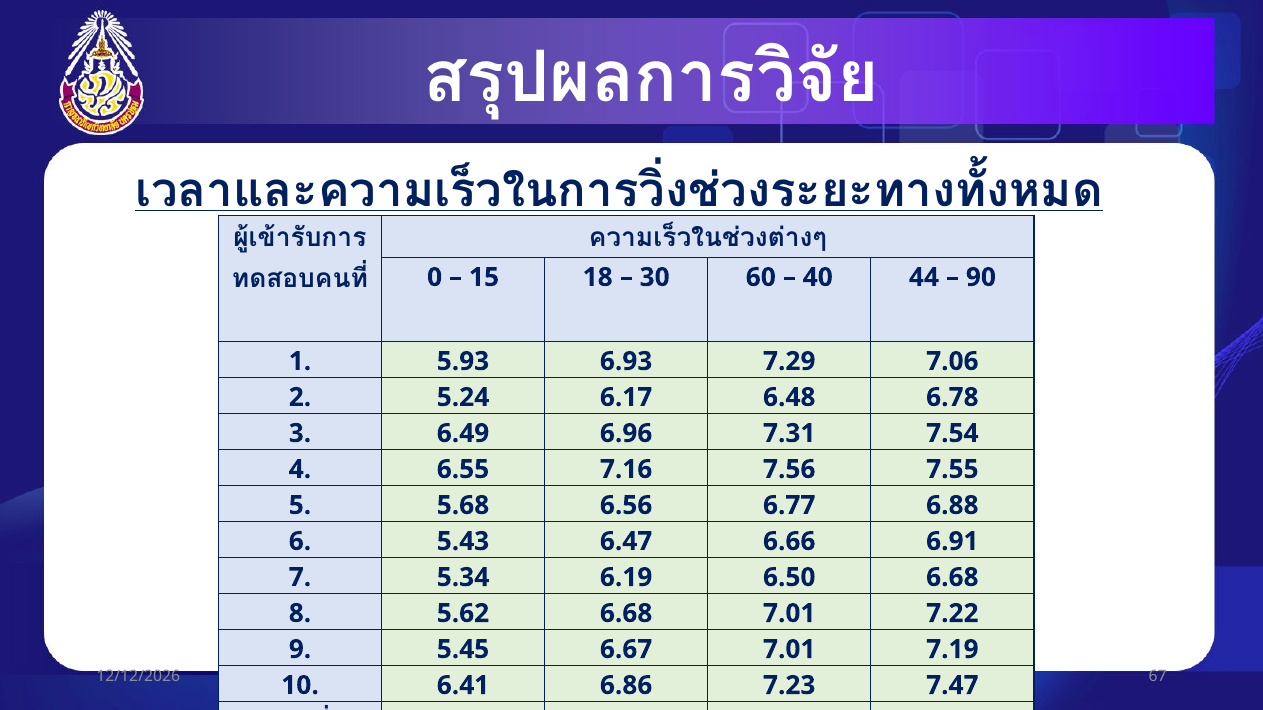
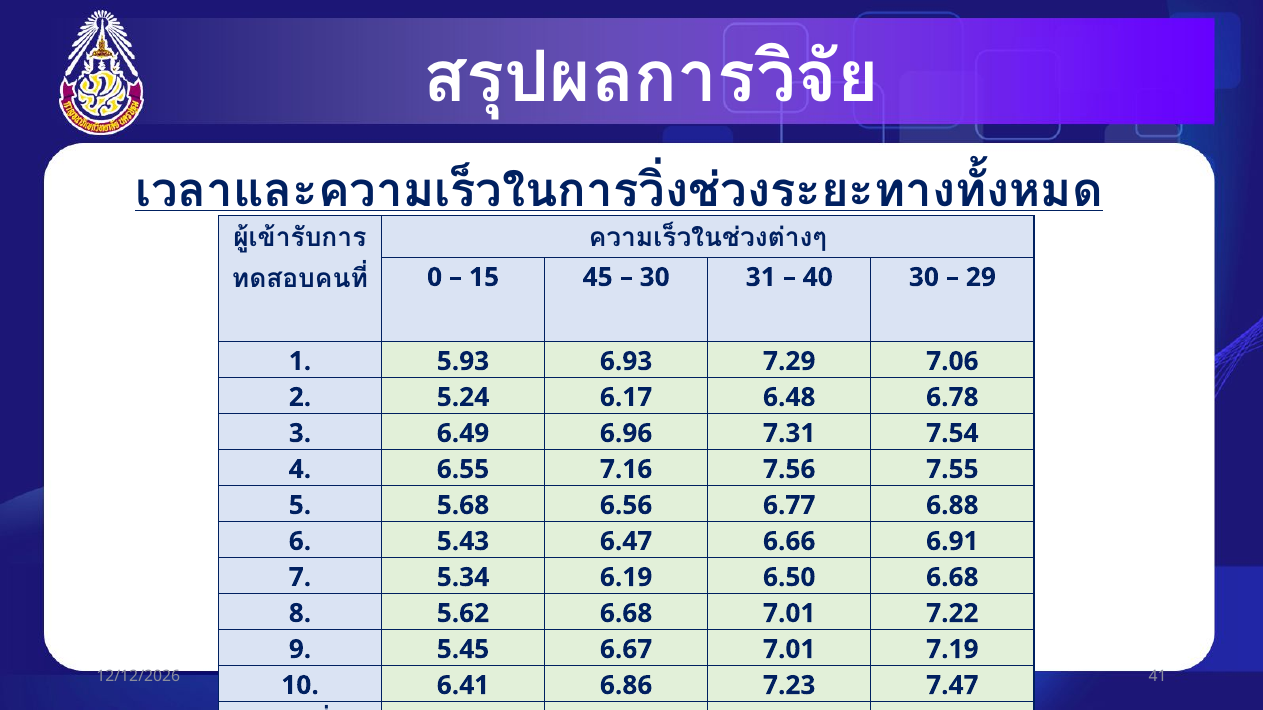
18: 18 -> 45 (598, 277)
60: 60 -> 31 (761, 277)
40 44: 44 -> 30 (924, 277)
90: 90 -> 29 (981, 277)
67: 67 -> 41 (1158, 677)
